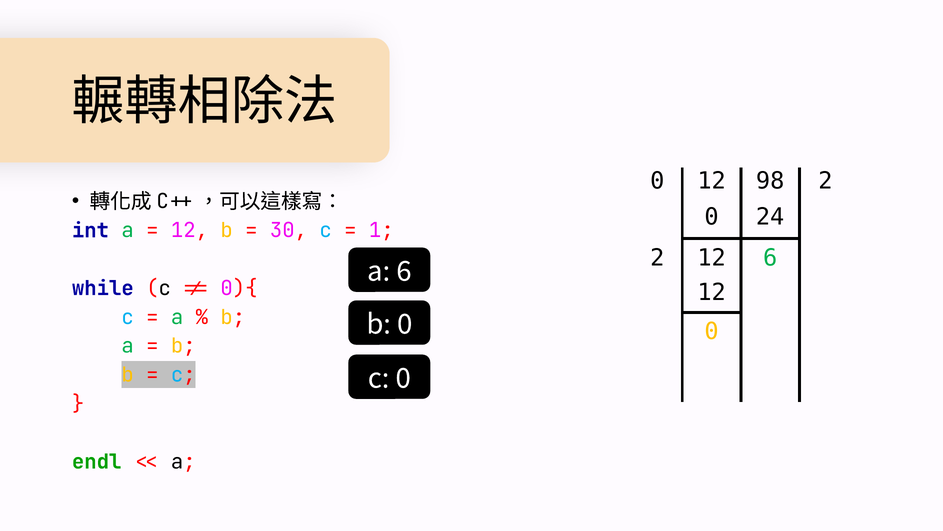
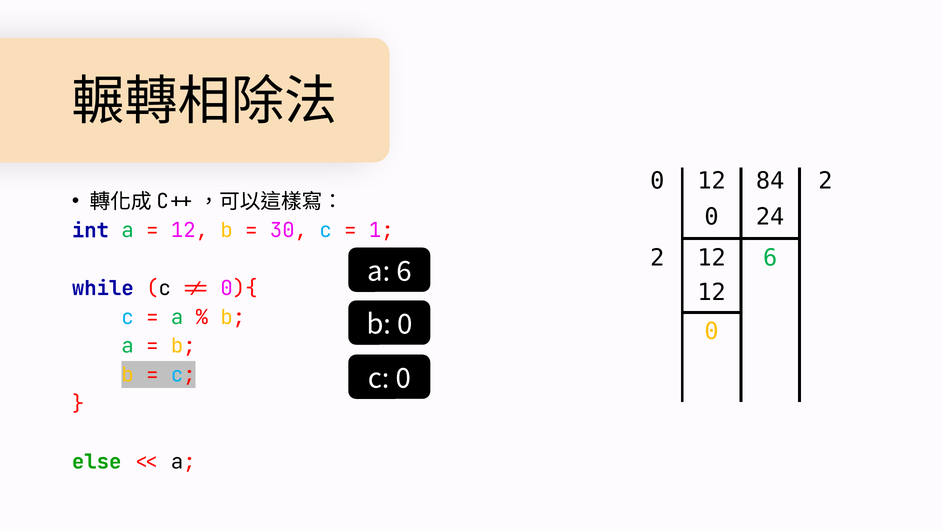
98: 98 -> 84 (770, 181)
endl: endl -> else (97, 461)
